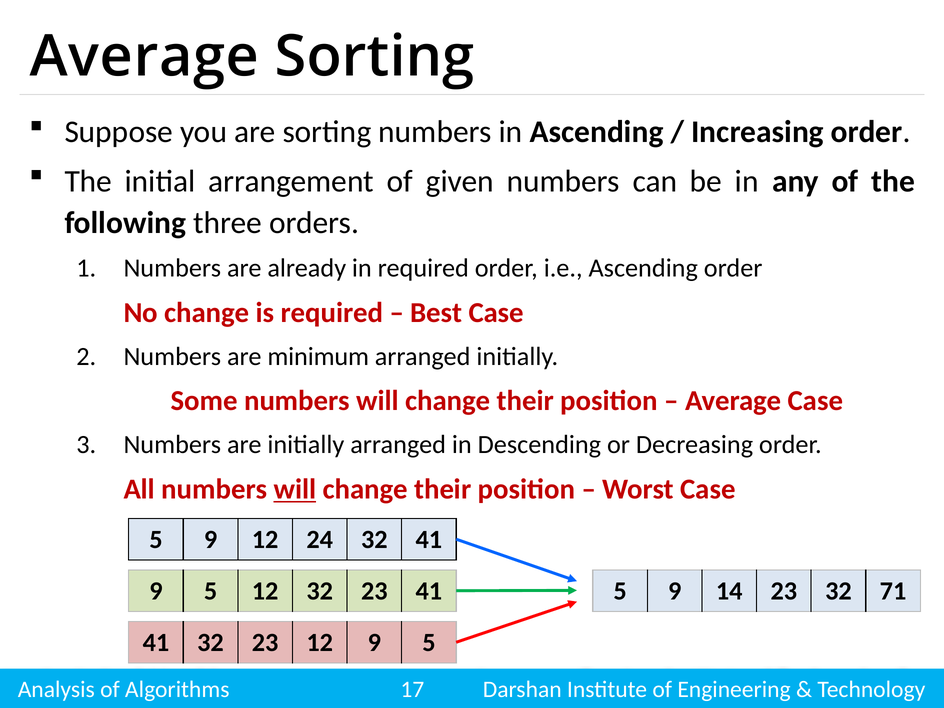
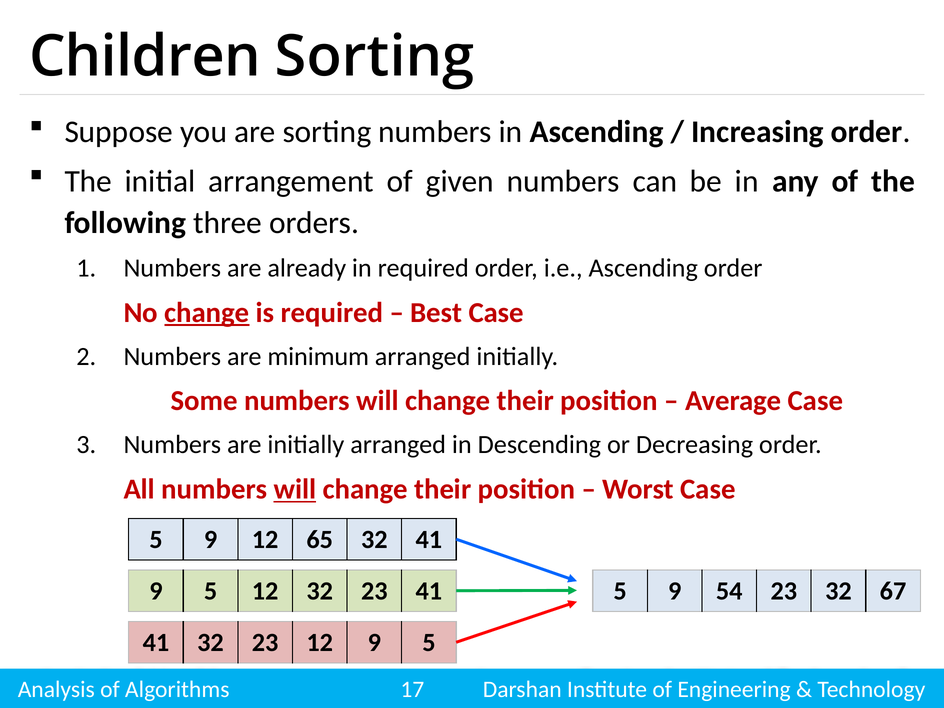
Average: Average -> Children (145, 57)
change underline: none -> present (207, 313)
24: 24 -> 65 (320, 539)
14: 14 -> 54 (729, 591)
71: 71 -> 67 (893, 591)
